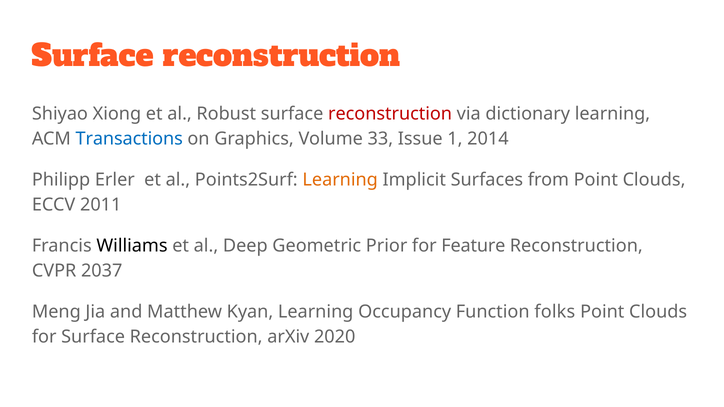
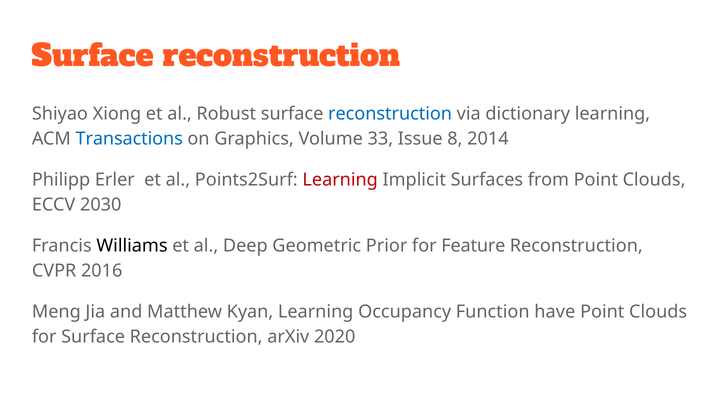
reconstruction colour: red -> blue (390, 114)
1: 1 -> 8 (455, 139)
Learning colour: orange -> red (340, 180)
2011: 2011 -> 2030 (101, 205)
2037: 2037 -> 2016 (102, 271)
folks: folks -> have (555, 312)
